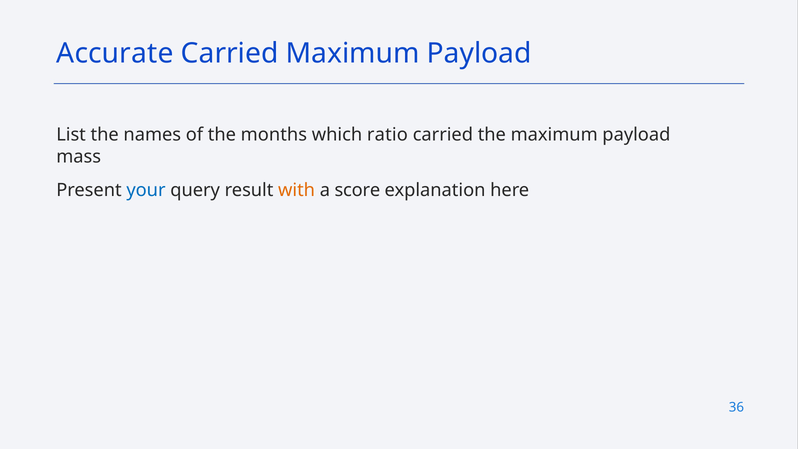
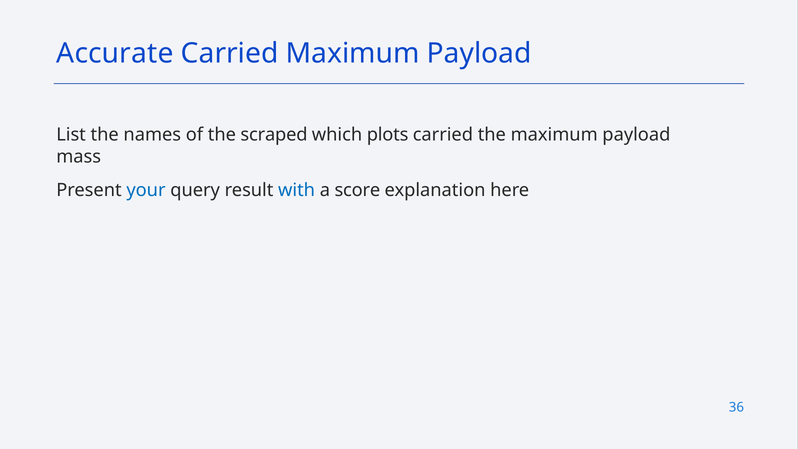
months: months -> scraped (274, 135)
ratio: ratio -> plots (388, 135)
with colour: orange -> blue (297, 190)
